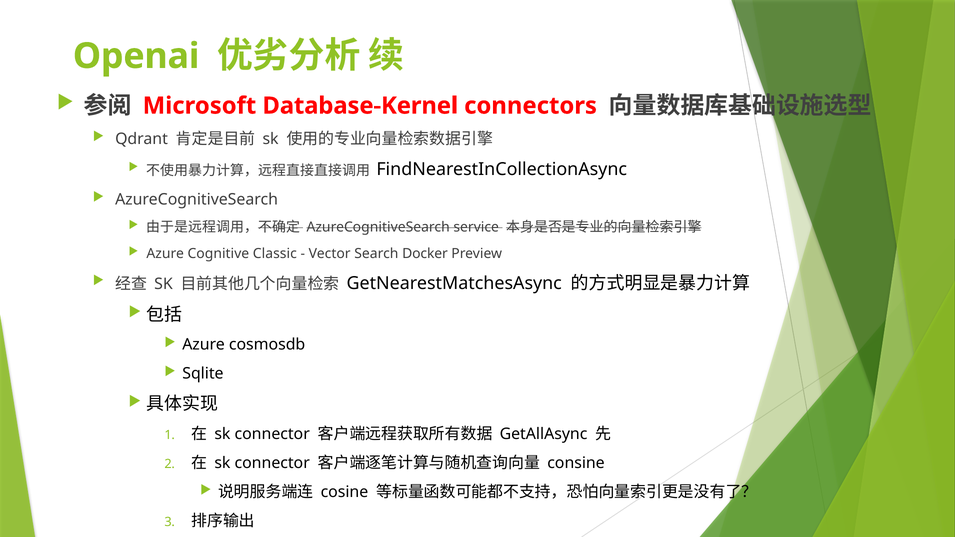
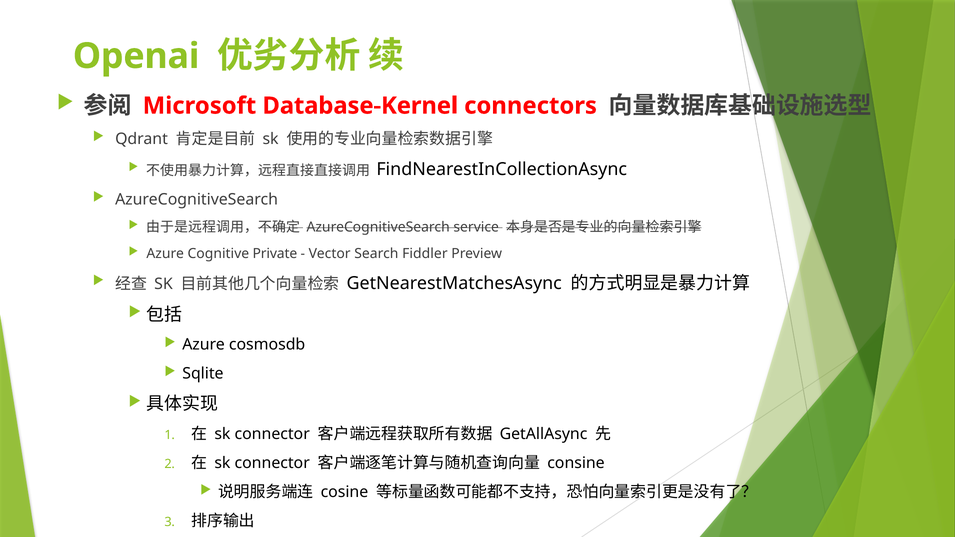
Classic: Classic -> Private (275, 254)
Docker: Docker -> Fiddler (425, 254)
